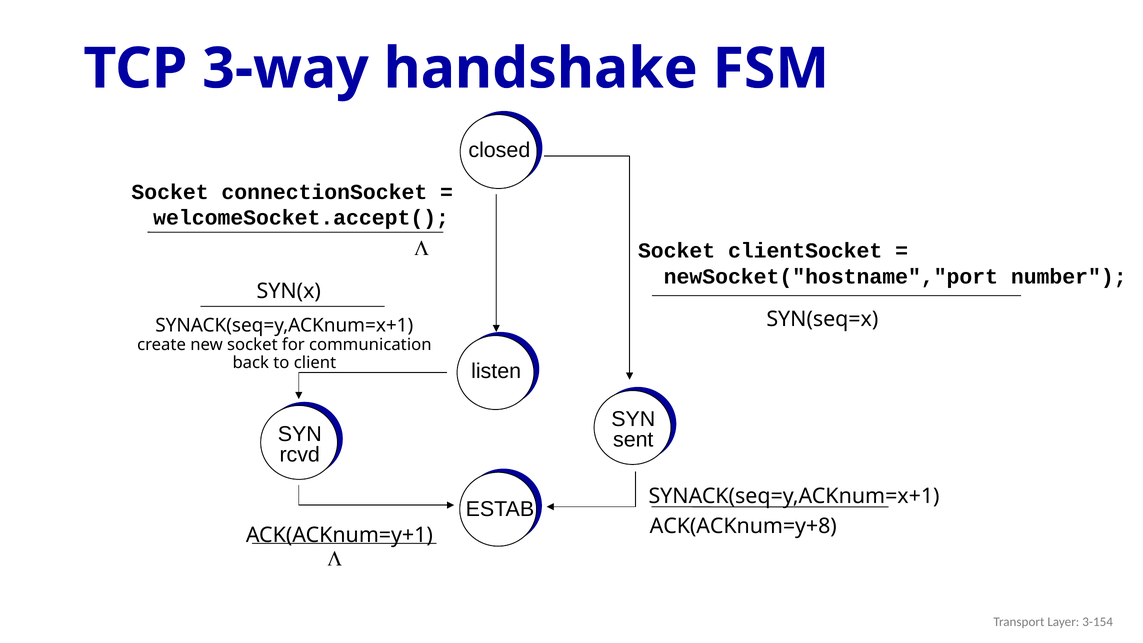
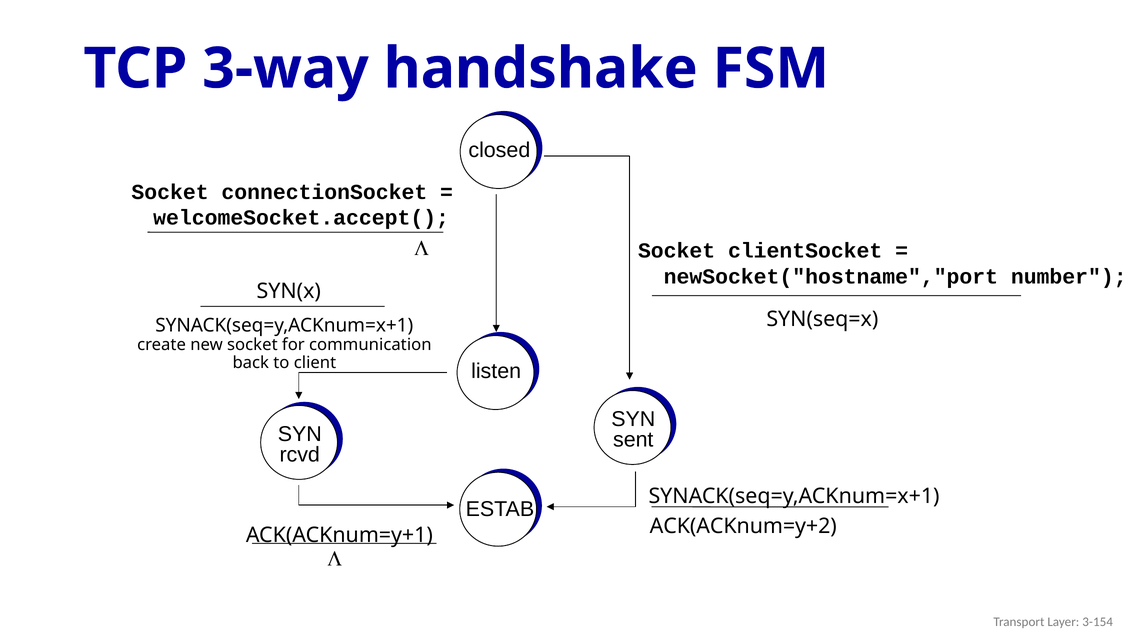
ACK(ACKnum=y+8: ACK(ACKnum=y+8 -> ACK(ACKnum=y+2 (743, 526)
